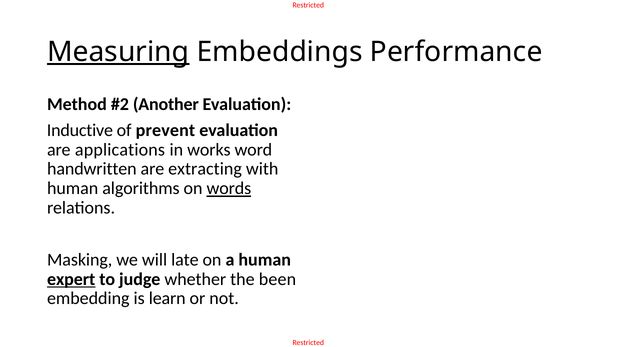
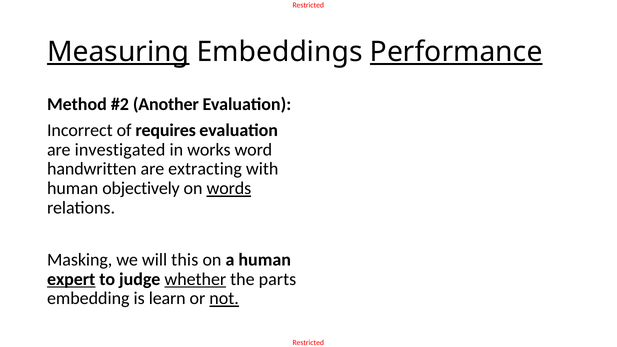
Performance underline: none -> present (456, 52)
Inductive: Inductive -> Incorrect (80, 130)
prevent: prevent -> requires (166, 130)
applications: applications -> investigated (120, 150)
algorithms: algorithms -> objectively (141, 189)
late: late -> this (185, 260)
whether underline: none -> present (195, 279)
been: been -> parts (277, 279)
not underline: none -> present (224, 299)
